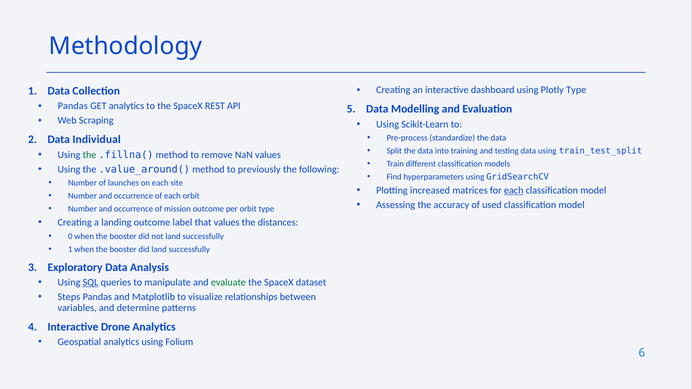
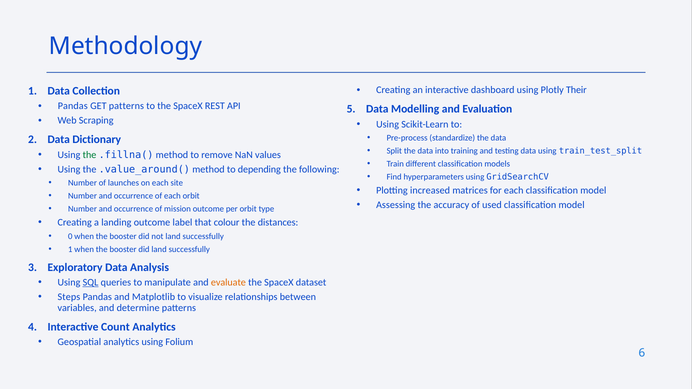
Plotly Type: Type -> Their (576, 90)
GET analytics: analytics -> patterns (126, 106)
Individual: Individual -> Dictionary (97, 140)
previously: previously -> depending (259, 169)
each underline: present -> none (514, 191)
that values: values -> colour (227, 223)
evaluate colour: green -> orange (228, 283)
Drone: Drone -> Count (115, 327)
